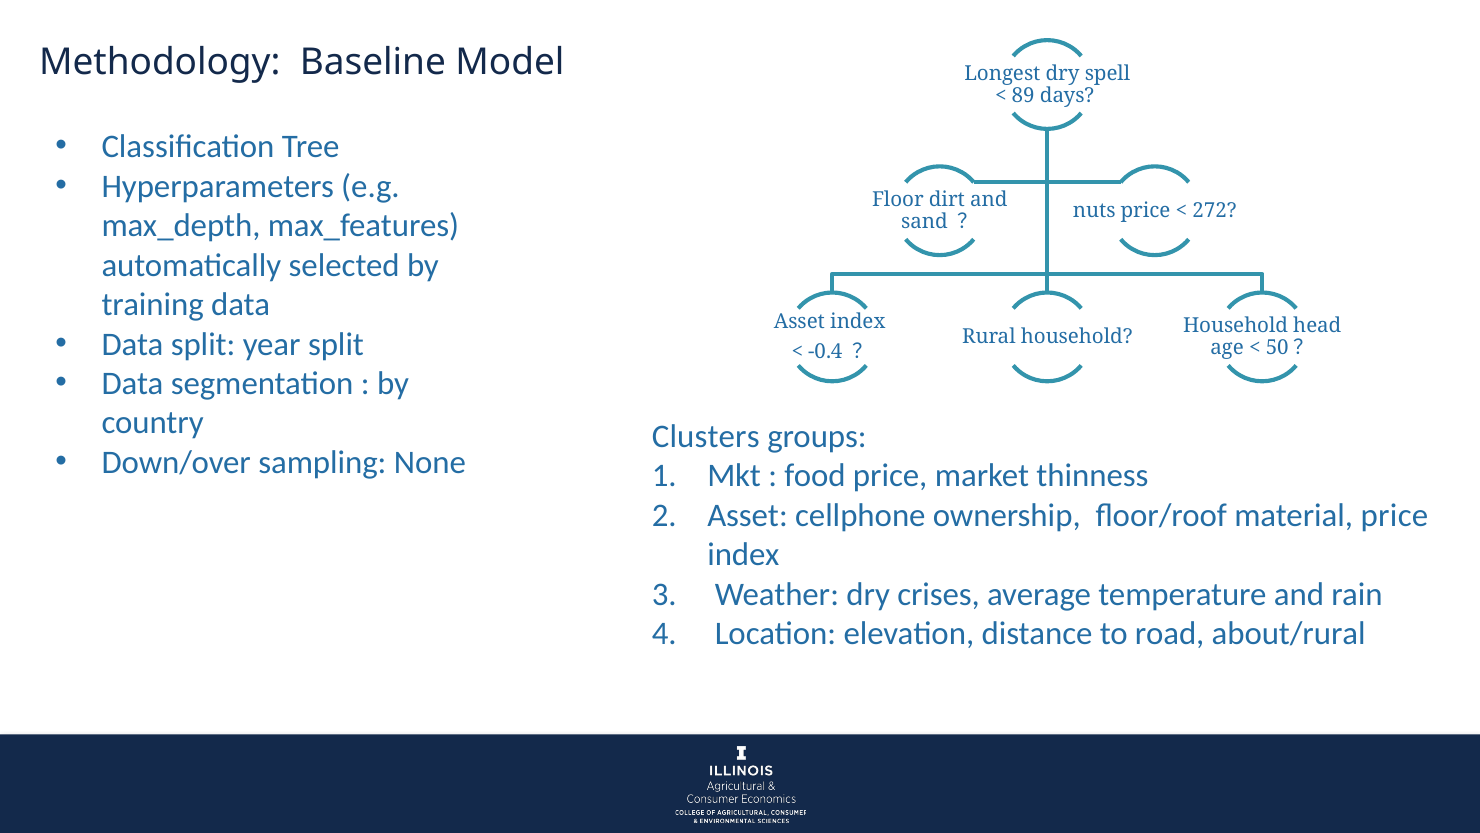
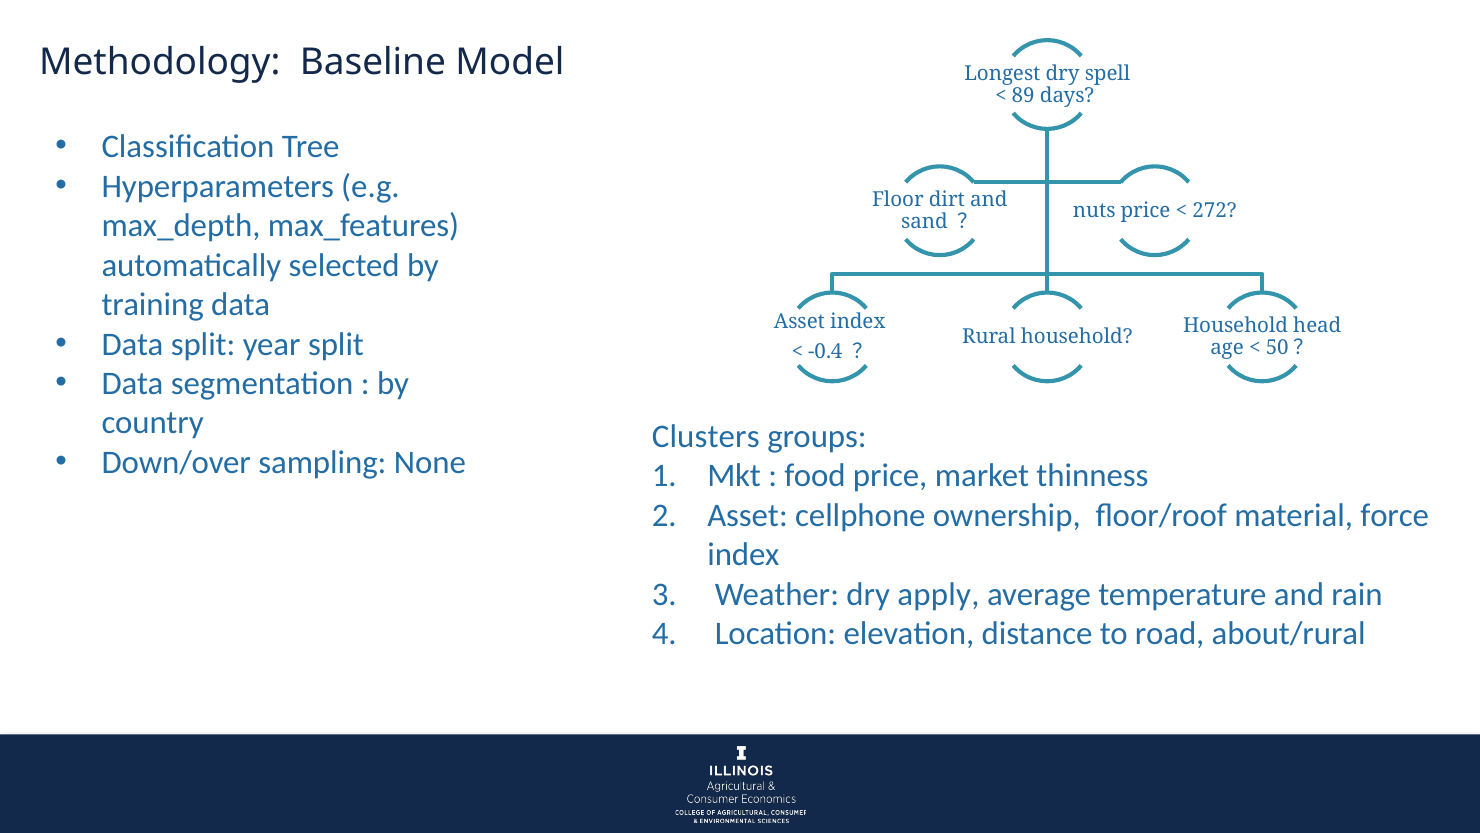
material price: price -> force (1395, 515)
crises: crises -> apply (938, 594)
